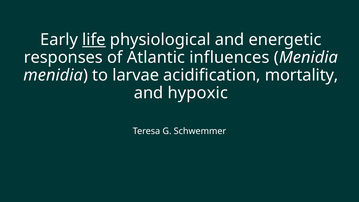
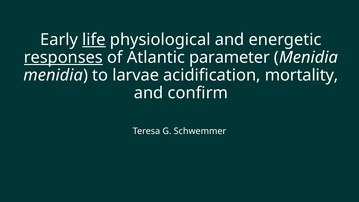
responses underline: none -> present (63, 57)
influences: influences -> parameter (230, 57)
hypoxic: hypoxic -> confirm (198, 93)
